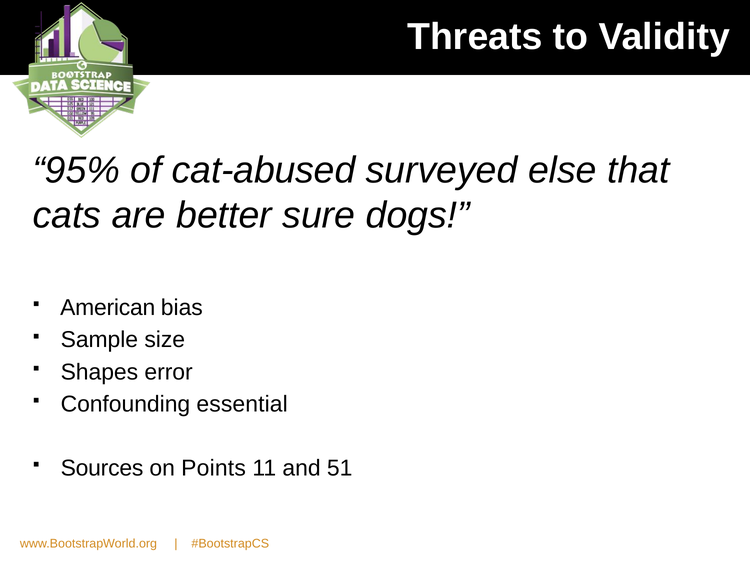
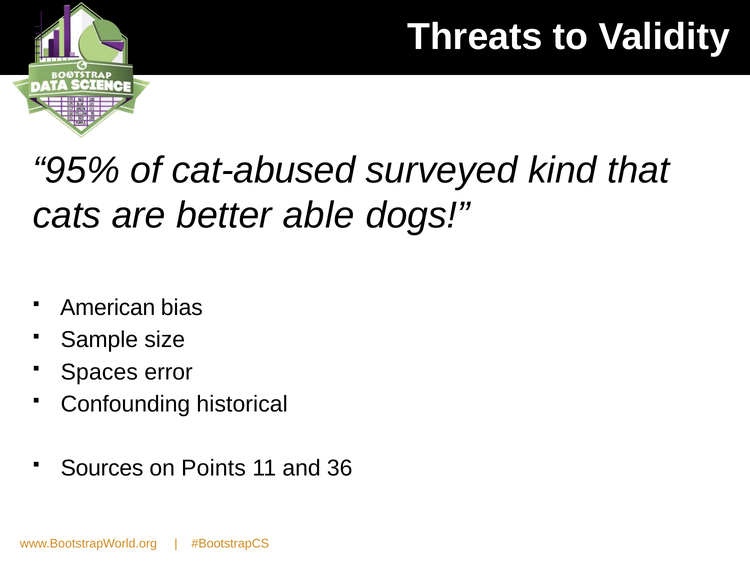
else: else -> kind (562, 170)
sure: sure -> able (319, 215)
Shapes: Shapes -> Spaces (99, 372)
essential: essential -> historical (242, 404)
51: 51 -> 36 (340, 468)
